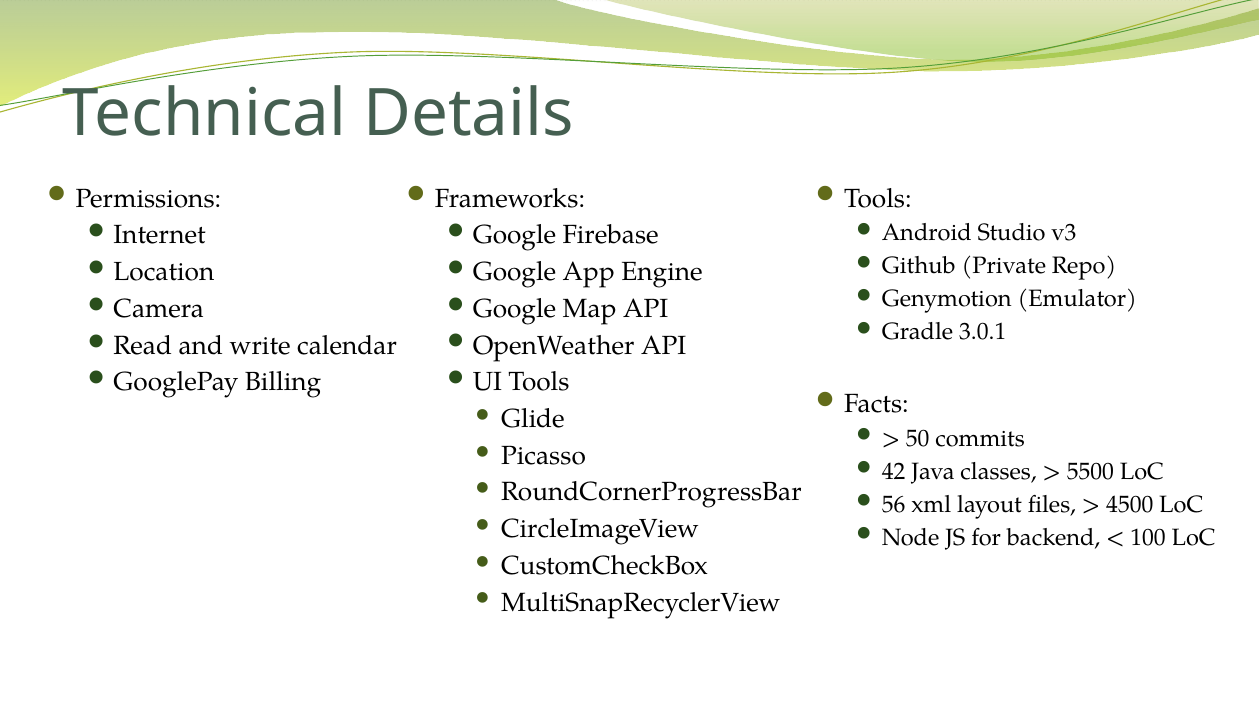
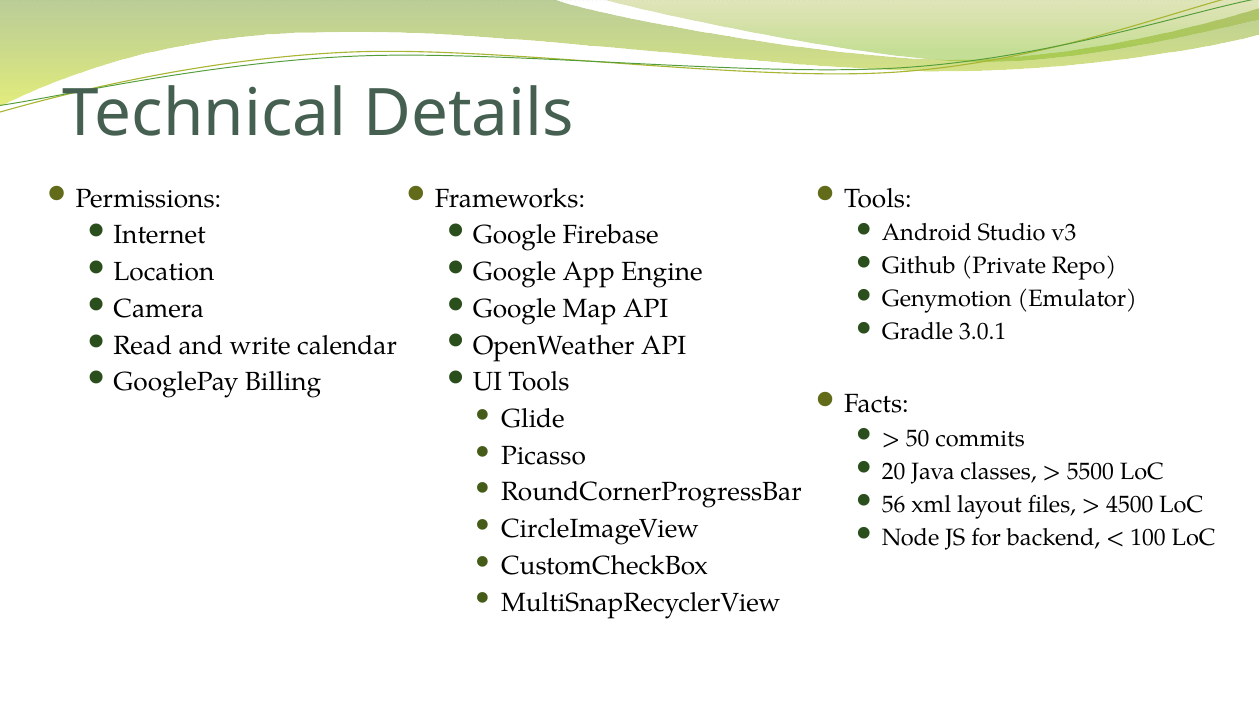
42: 42 -> 20 (894, 472)
